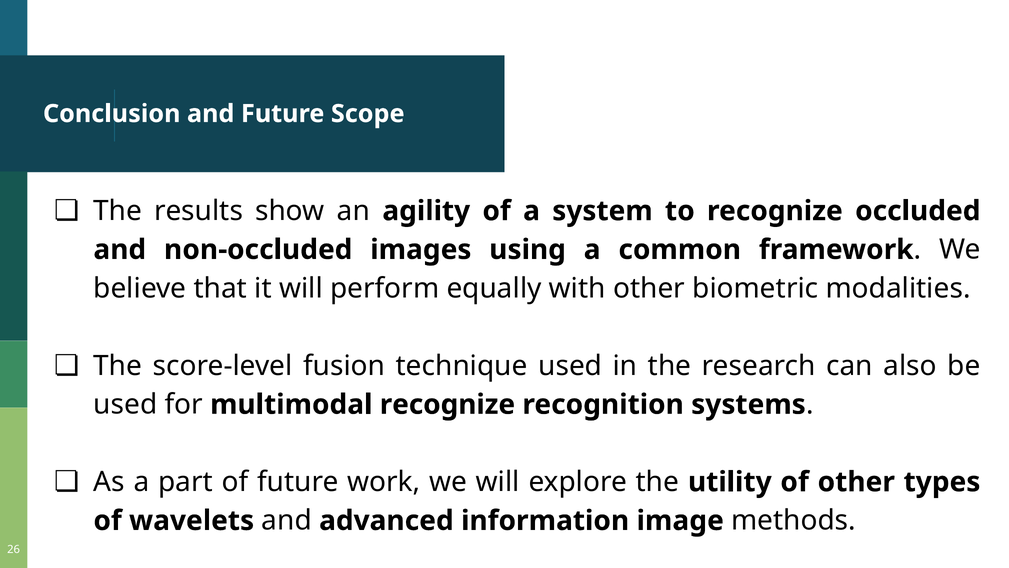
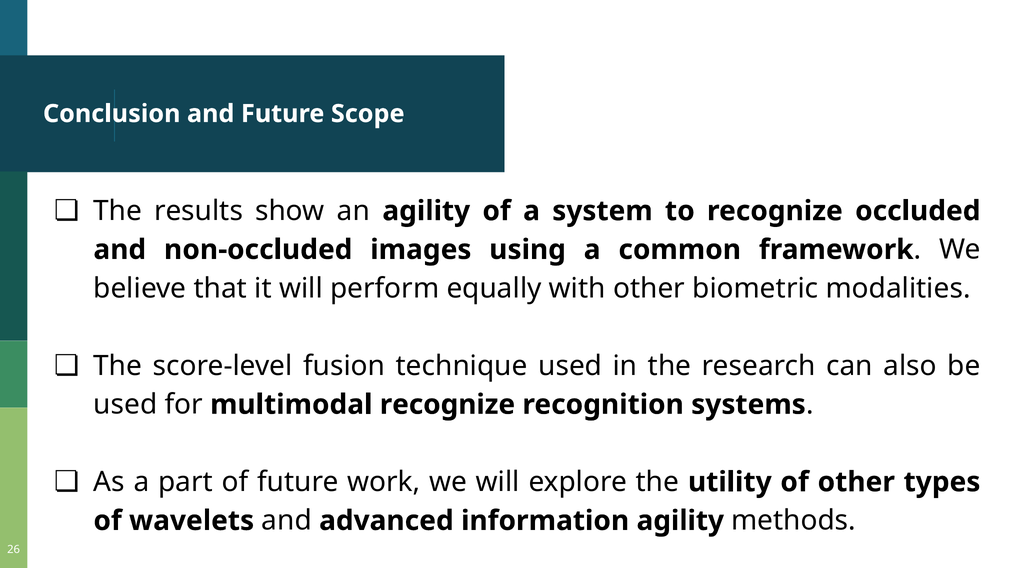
information image: image -> agility (680, 520)
